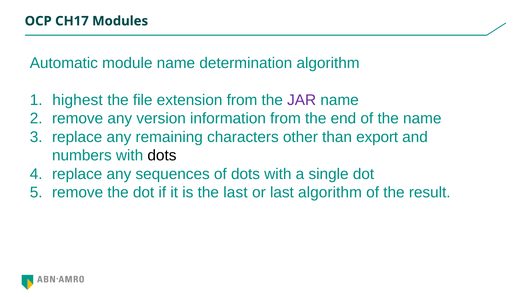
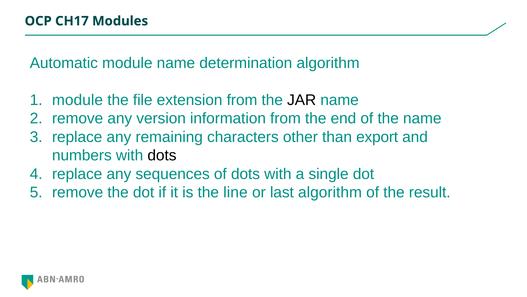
highest: highest -> module (78, 100)
JAR colour: purple -> black (302, 100)
the last: last -> line (235, 192)
